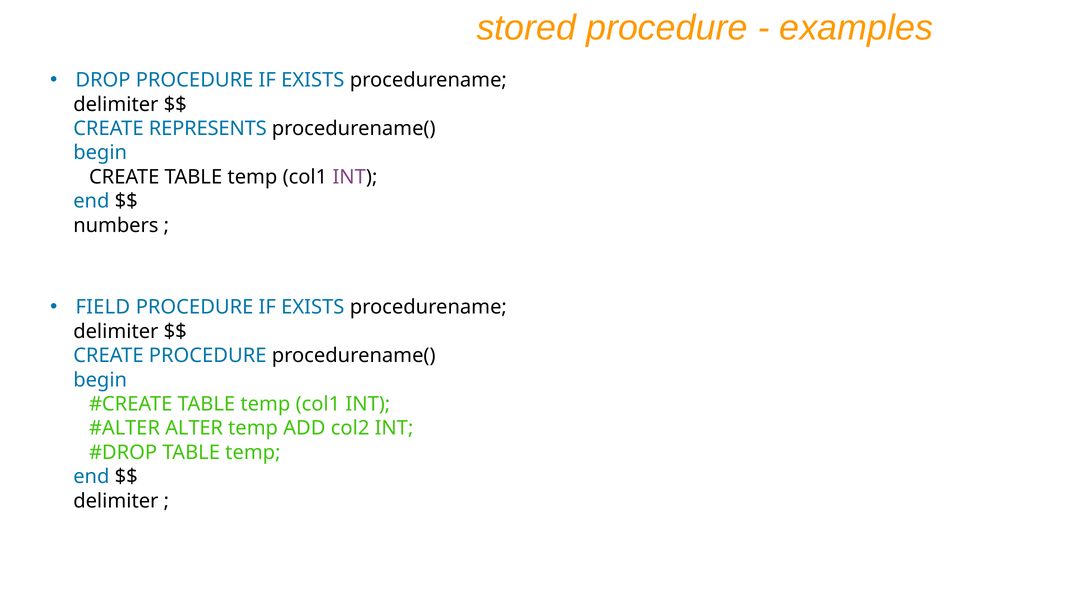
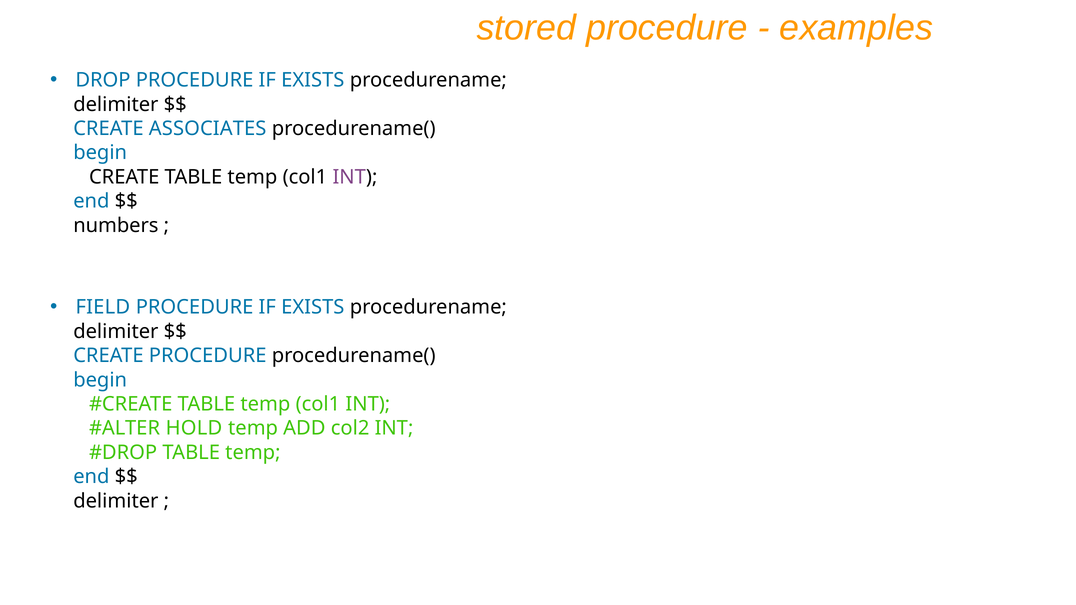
REPRESENTS: REPRESENTS -> ASSOCIATES (208, 129)
ALTER: ALTER -> HOLD (194, 428)
